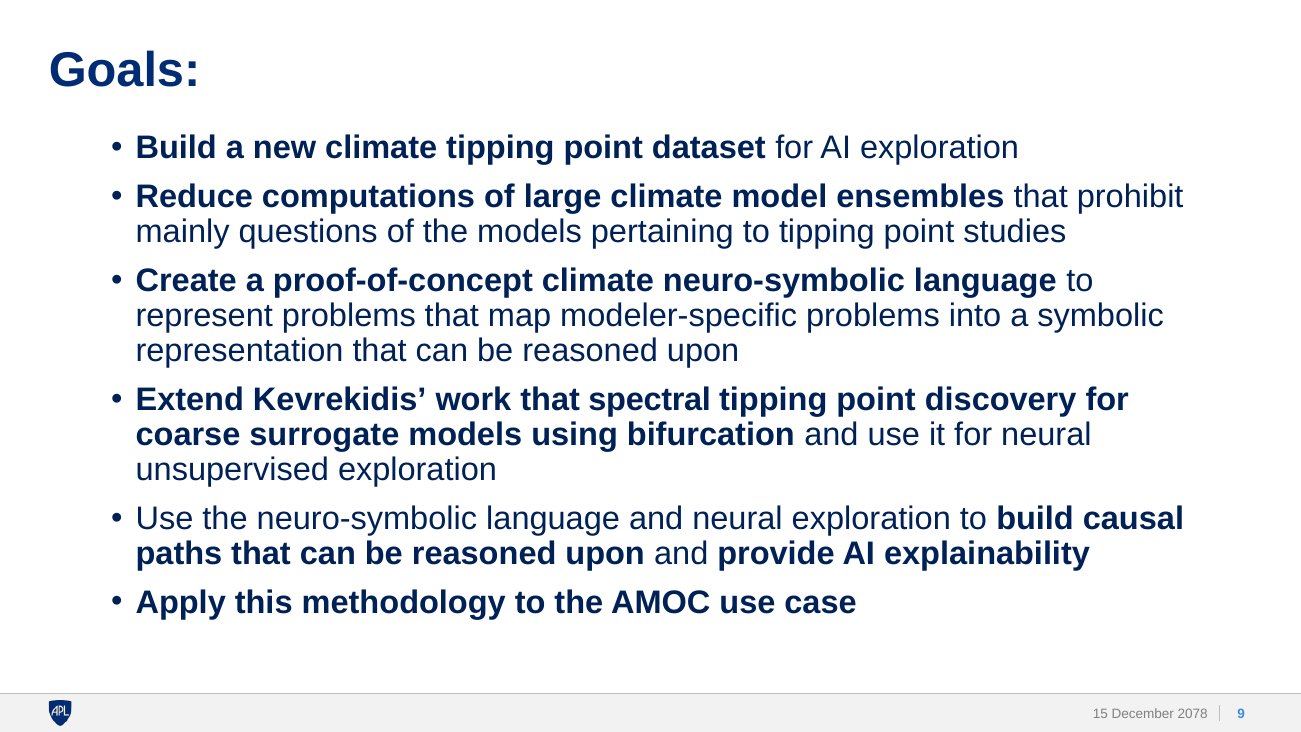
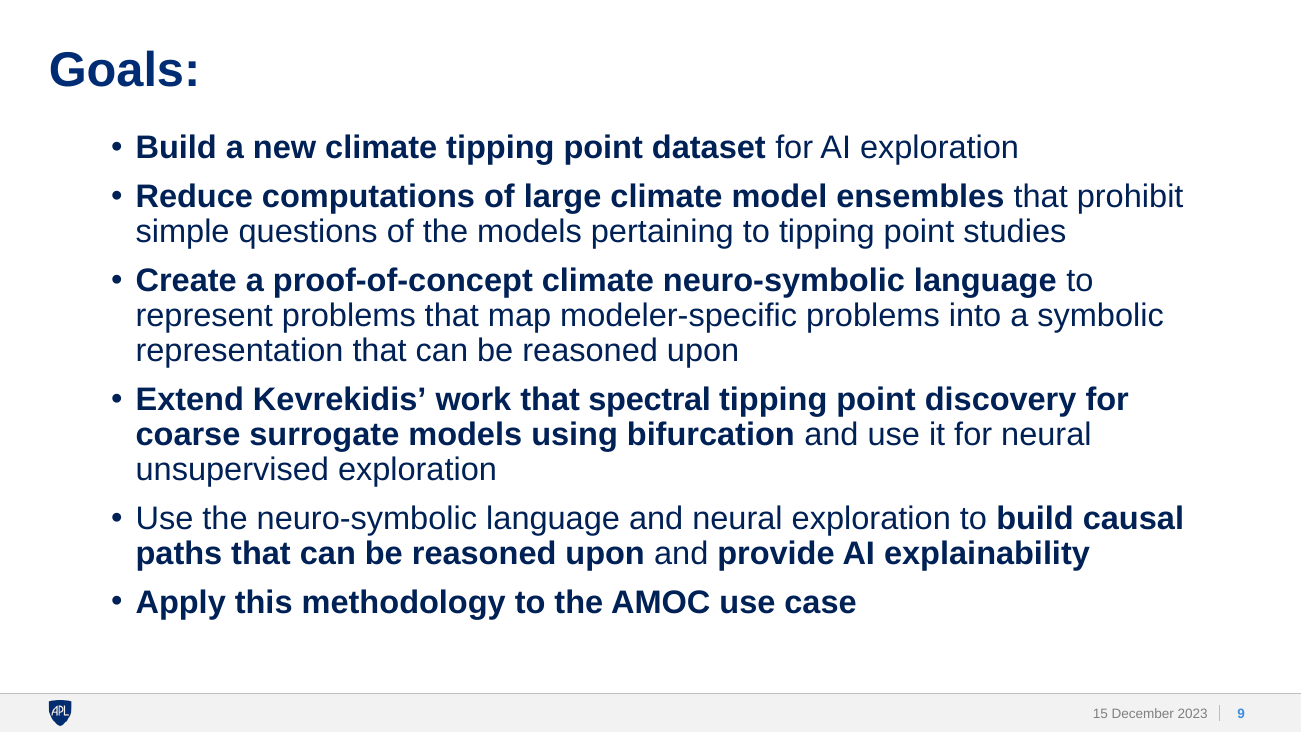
mainly: mainly -> simple (183, 232)
2078: 2078 -> 2023 (1193, 714)
